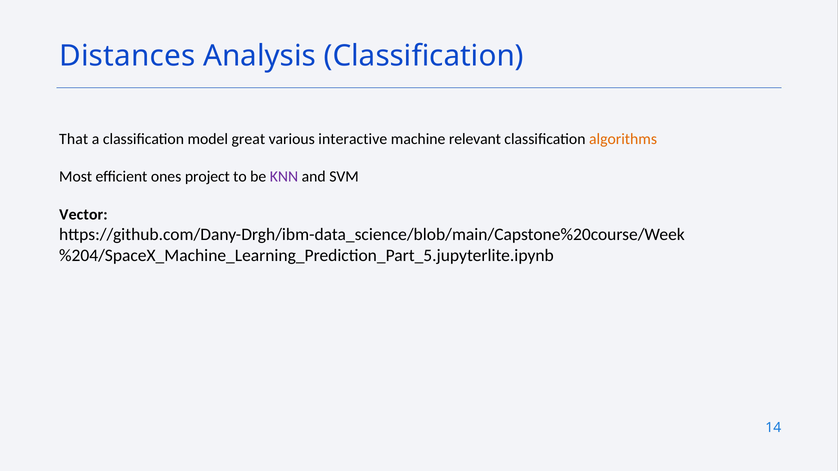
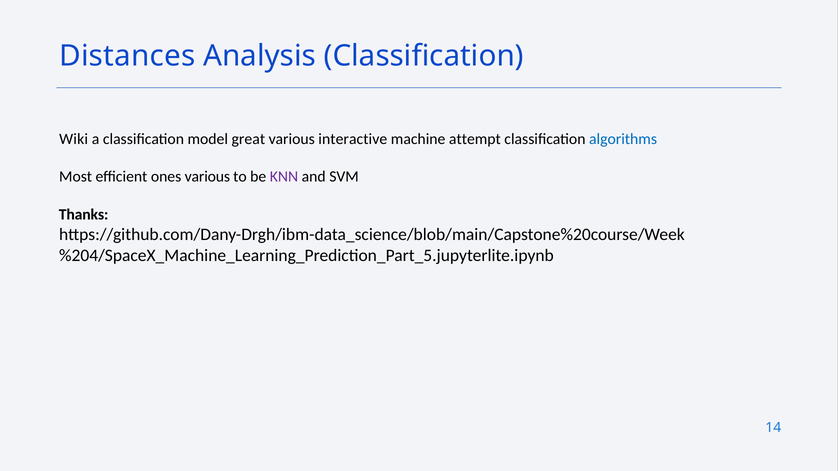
That: That -> Wiki (74, 139)
relevant: relevant -> attempt (475, 139)
algorithms colour: orange -> blue (623, 139)
ones project: project -> various (207, 177)
Vector: Vector -> Thanks (84, 215)
